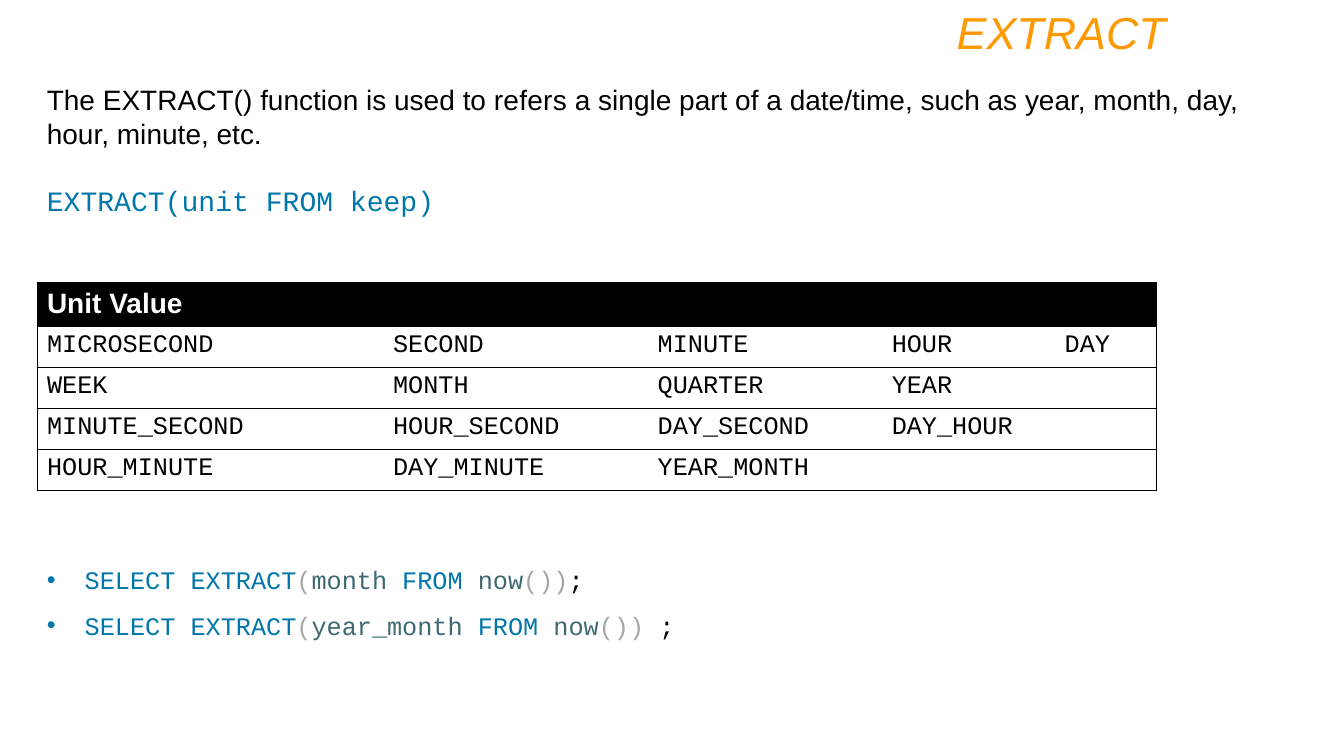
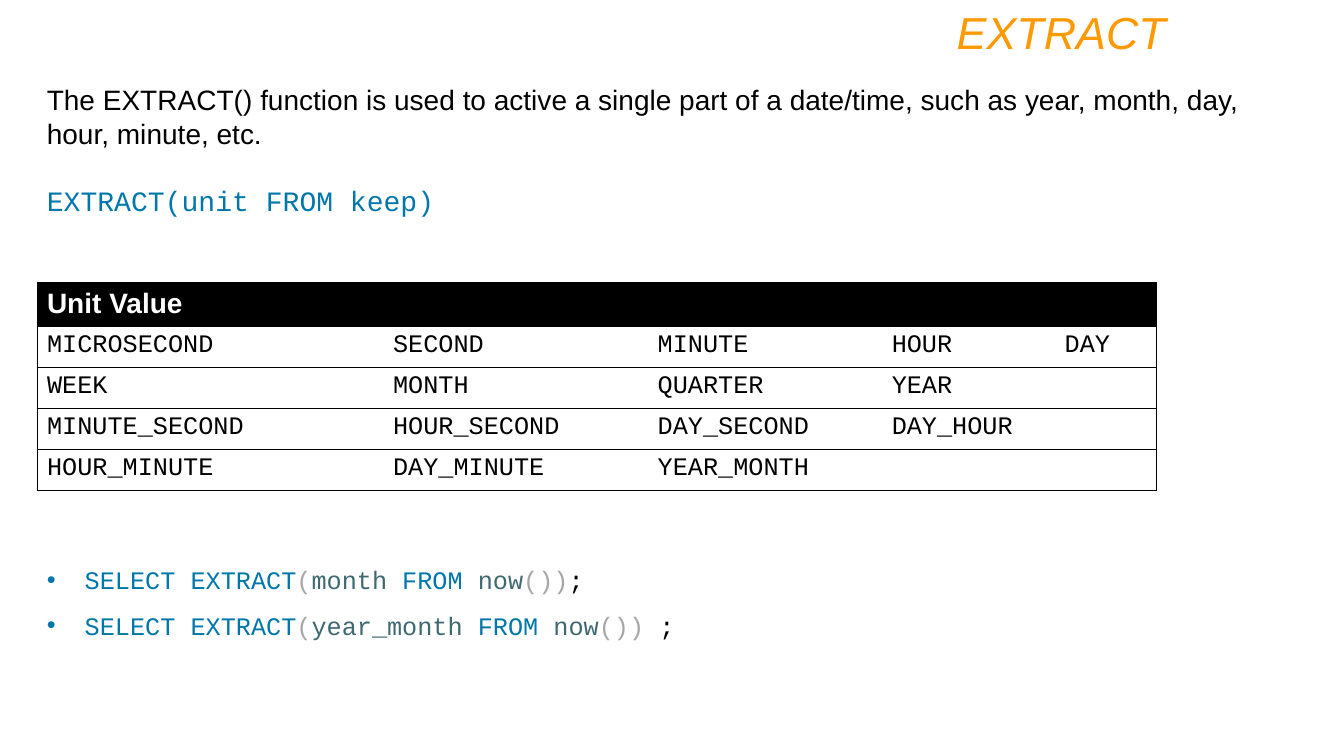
refers: refers -> active (530, 101)
